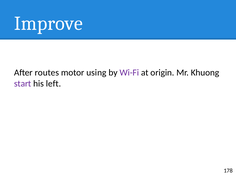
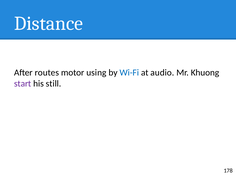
Improve: Improve -> Distance (49, 23)
Wi-Fi colour: purple -> blue (129, 73)
origin: origin -> audio (162, 73)
left: left -> still (54, 84)
